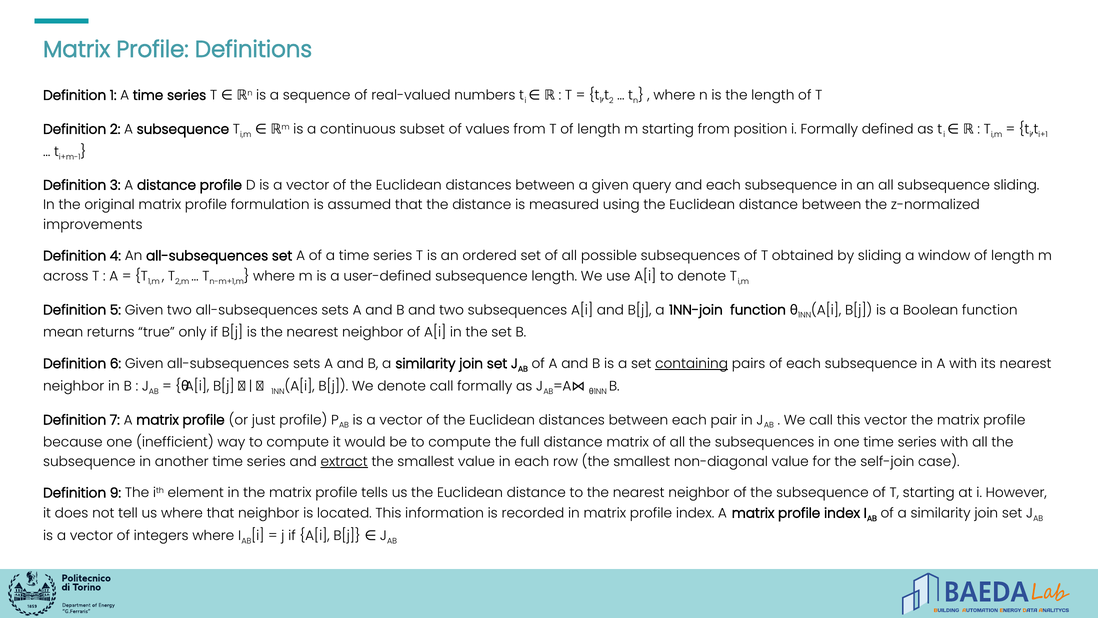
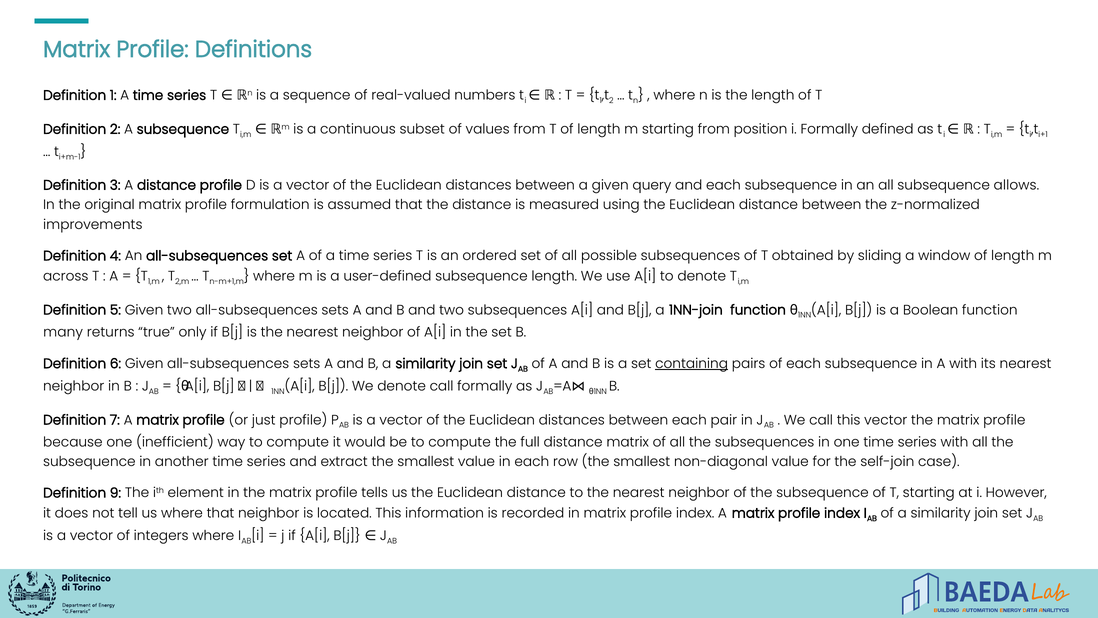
subsequence sliding: sliding -> allows (1016, 185)
mean: mean -> many (63, 332)
extract underline: present -> none (344, 461)
